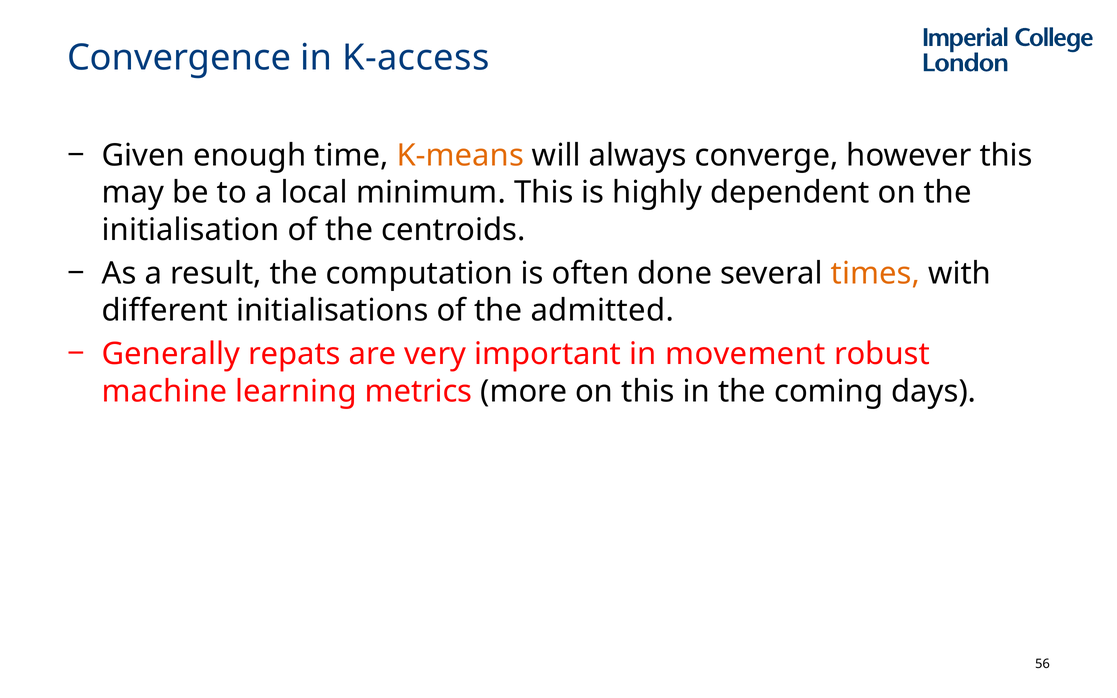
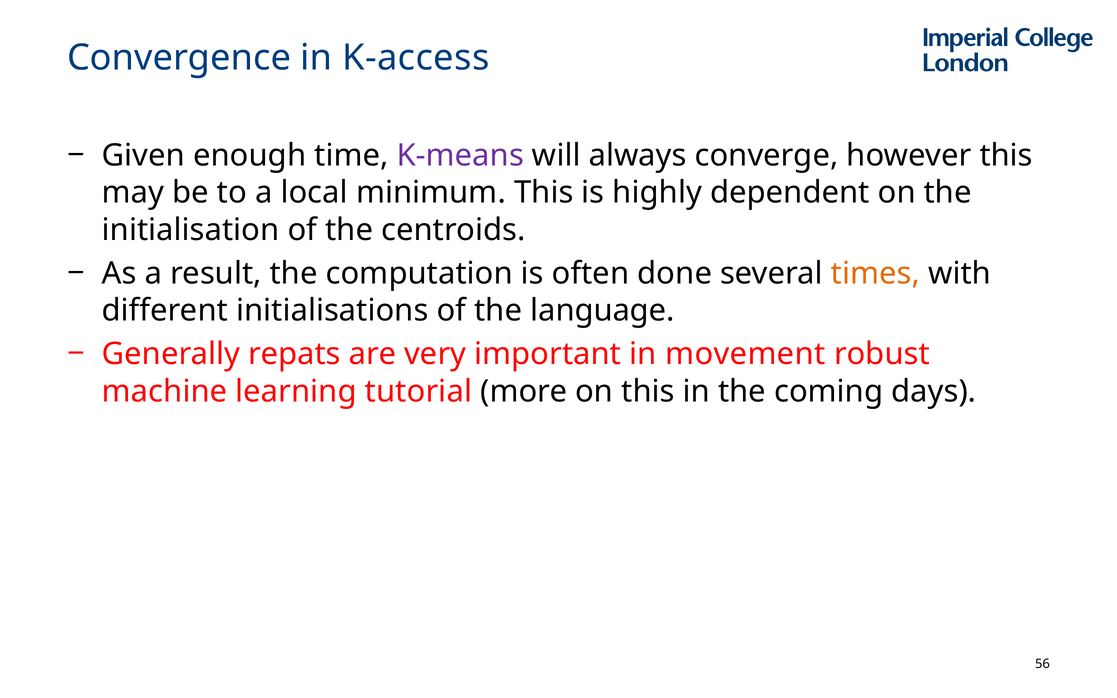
K-means colour: orange -> purple (460, 156)
admitted: admitted -> language (603, 311)
metrics: metrics -> tutorial (418, 391)
